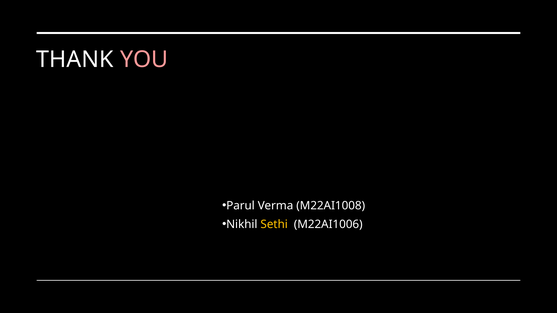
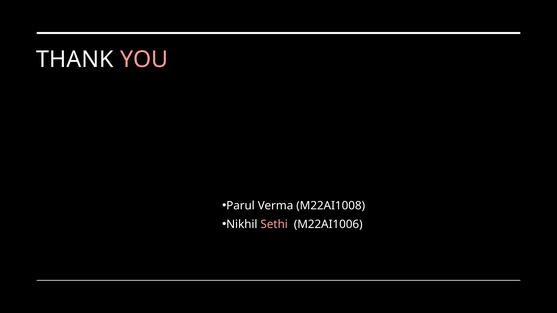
Sethi colour: yellow -> pink (274, 225)
